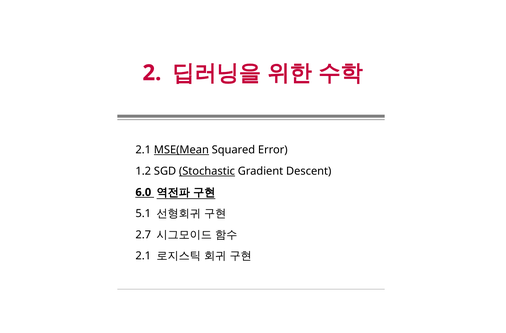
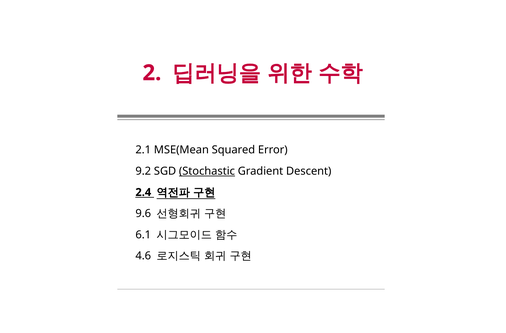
MSE(Mean underline: present -> none (181, 150)
1.2: 1.2 -> 9.2 (143, 171)
6.0: 6.0 -> 2.4 (143, 192)
5.1: 5.1 -> 9.6 (143, 213)
2.7: 2.7 -> 6.1 (143, 234)
2.1: 2.1 -> 4.6 (143, 255)
